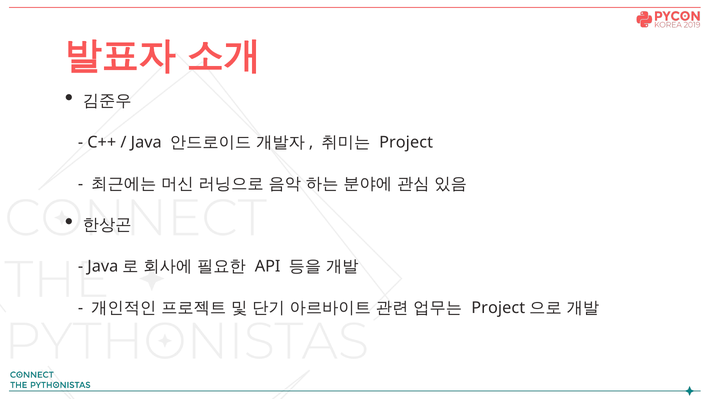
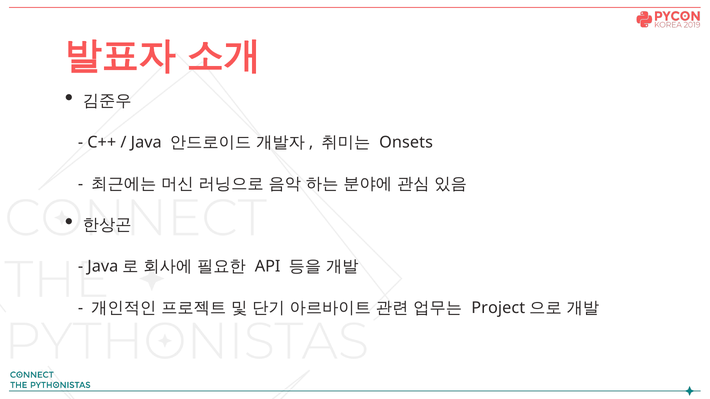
Project: Project -> Onsets (406, 143)
